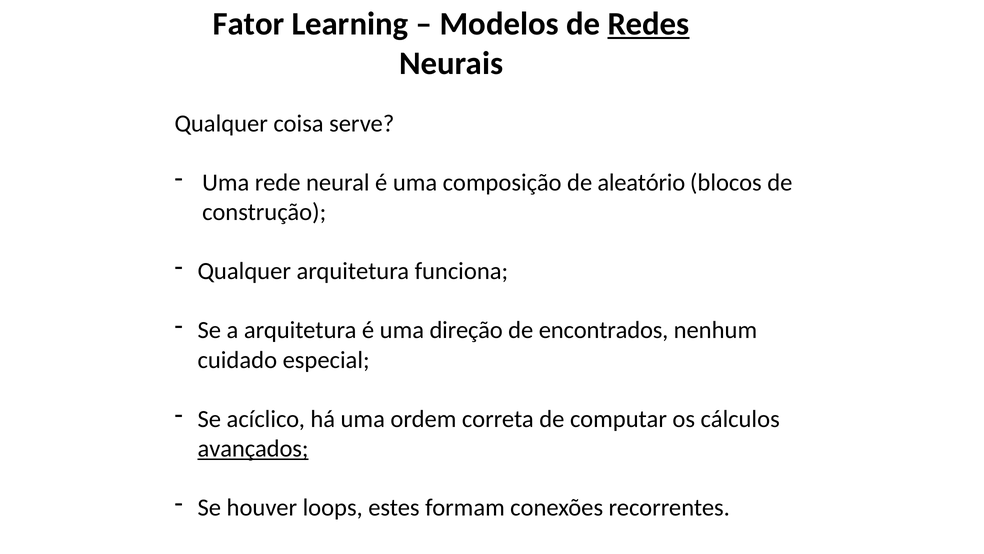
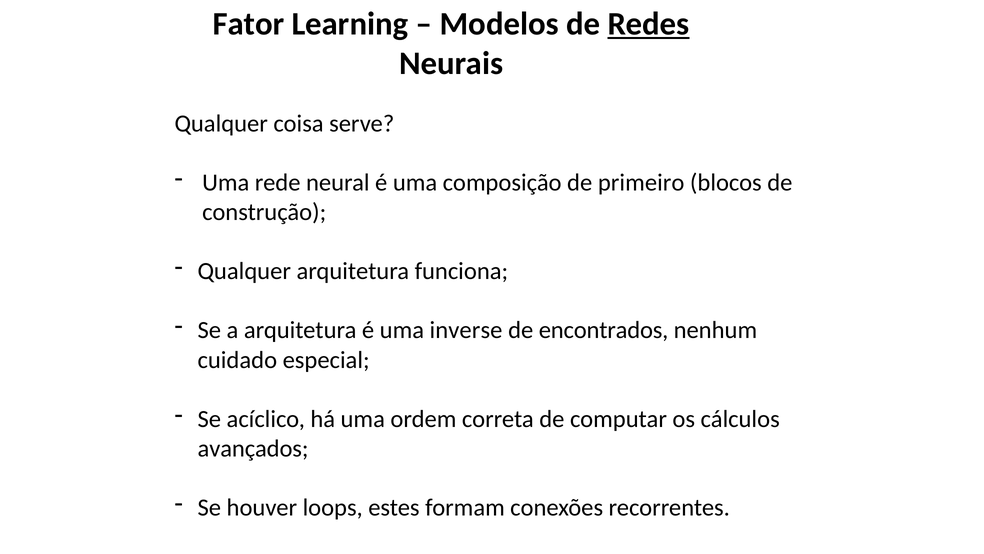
aleatório: aleatório -> primeiro (641, 183)
direção: direção -> inverse (466, 330)
avançados underline: present -> none (253, 448)
